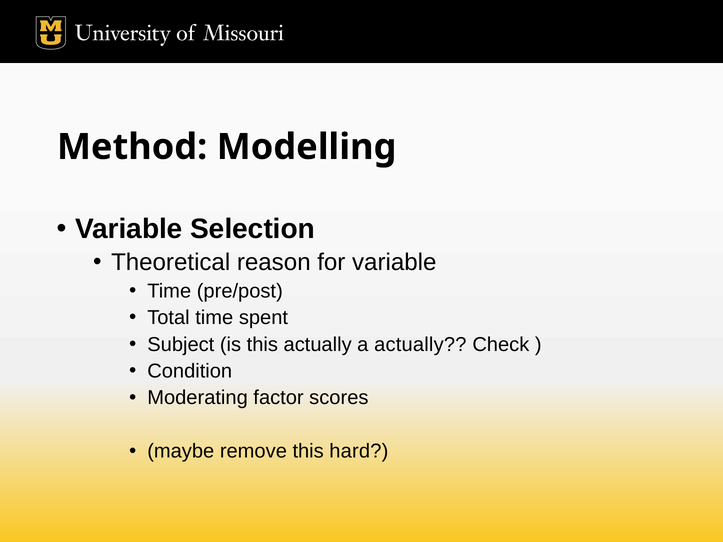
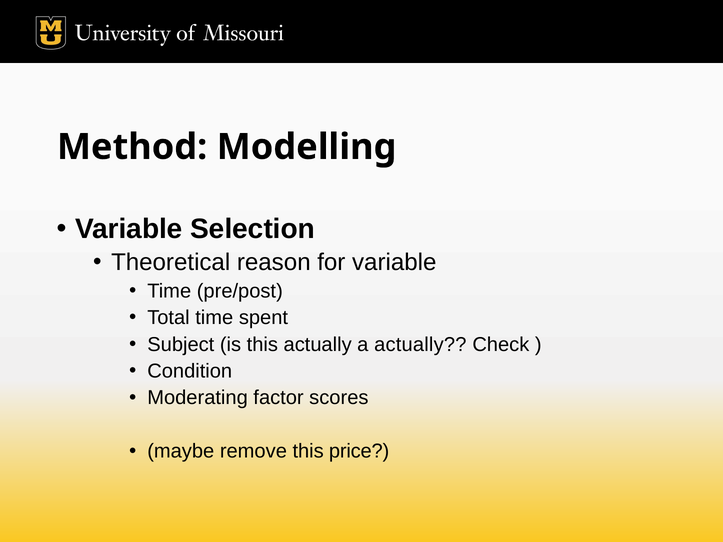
hard: hard -> price (359, 451)
